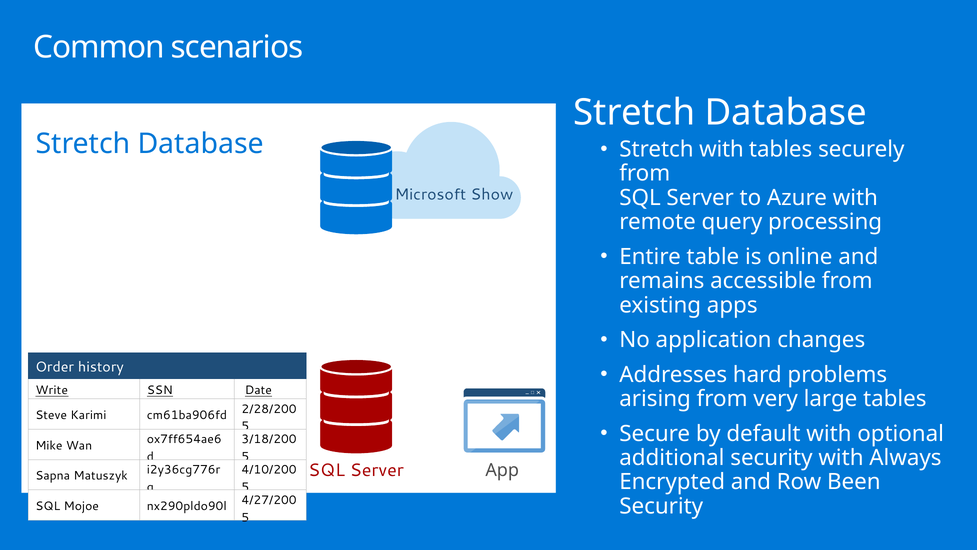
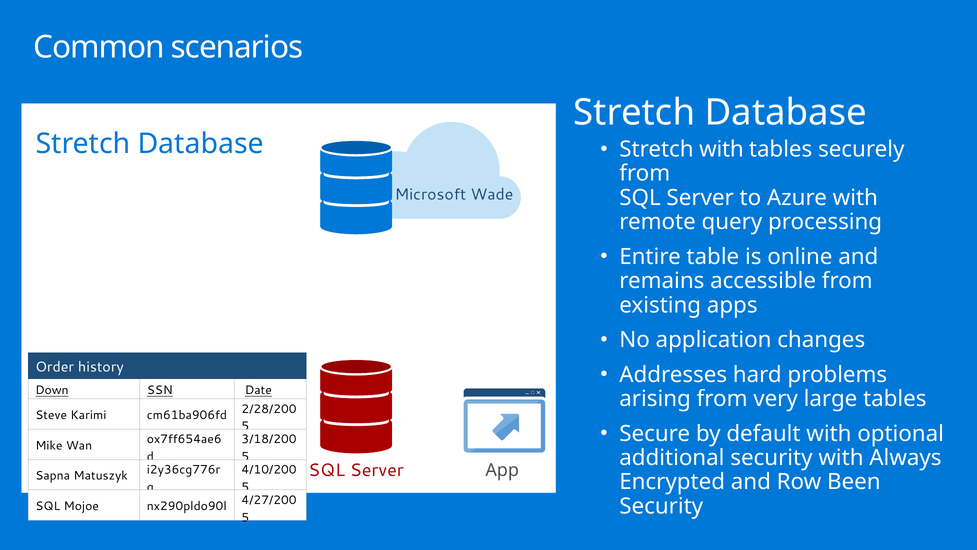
Show: Show -> Wade (492, 194)
Write: Write -> Down (52, 390)
